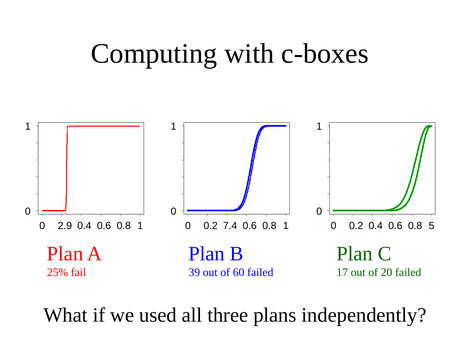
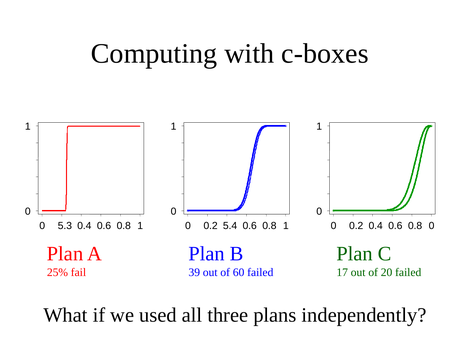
2.9: 2.9 -> 5.3 (65, 226)
7.4: 7.4 -> 5.4 (230, 226)
0.8 5: 5 -> 0 (432, 226)
